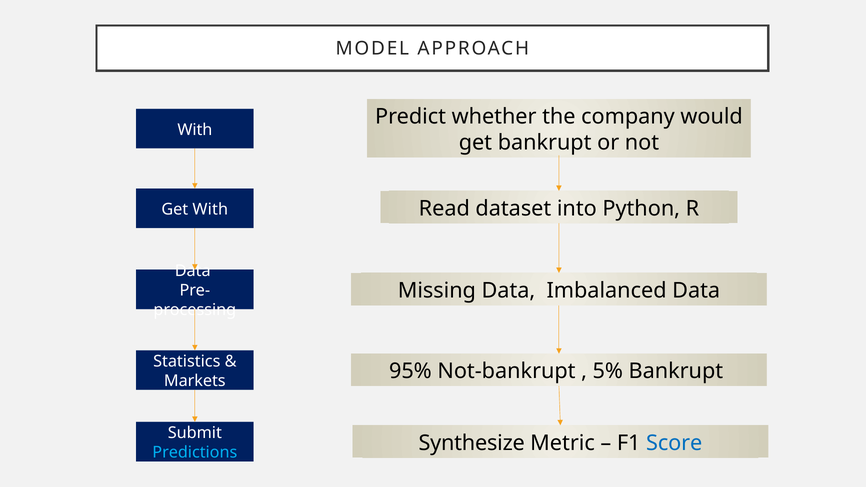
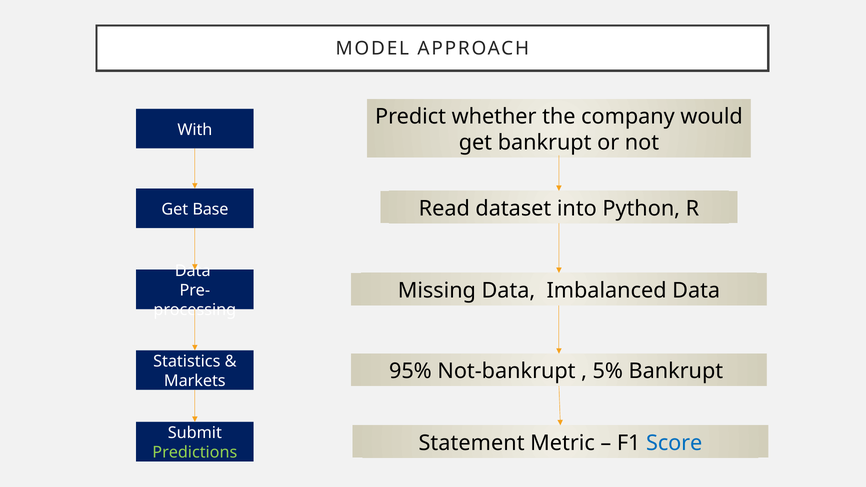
Get With: With -> Base (210, 210)
Synthesize: Synthesize -> Statement (472, 443)
Predictions colour: light blue -> light green (195, 453)
